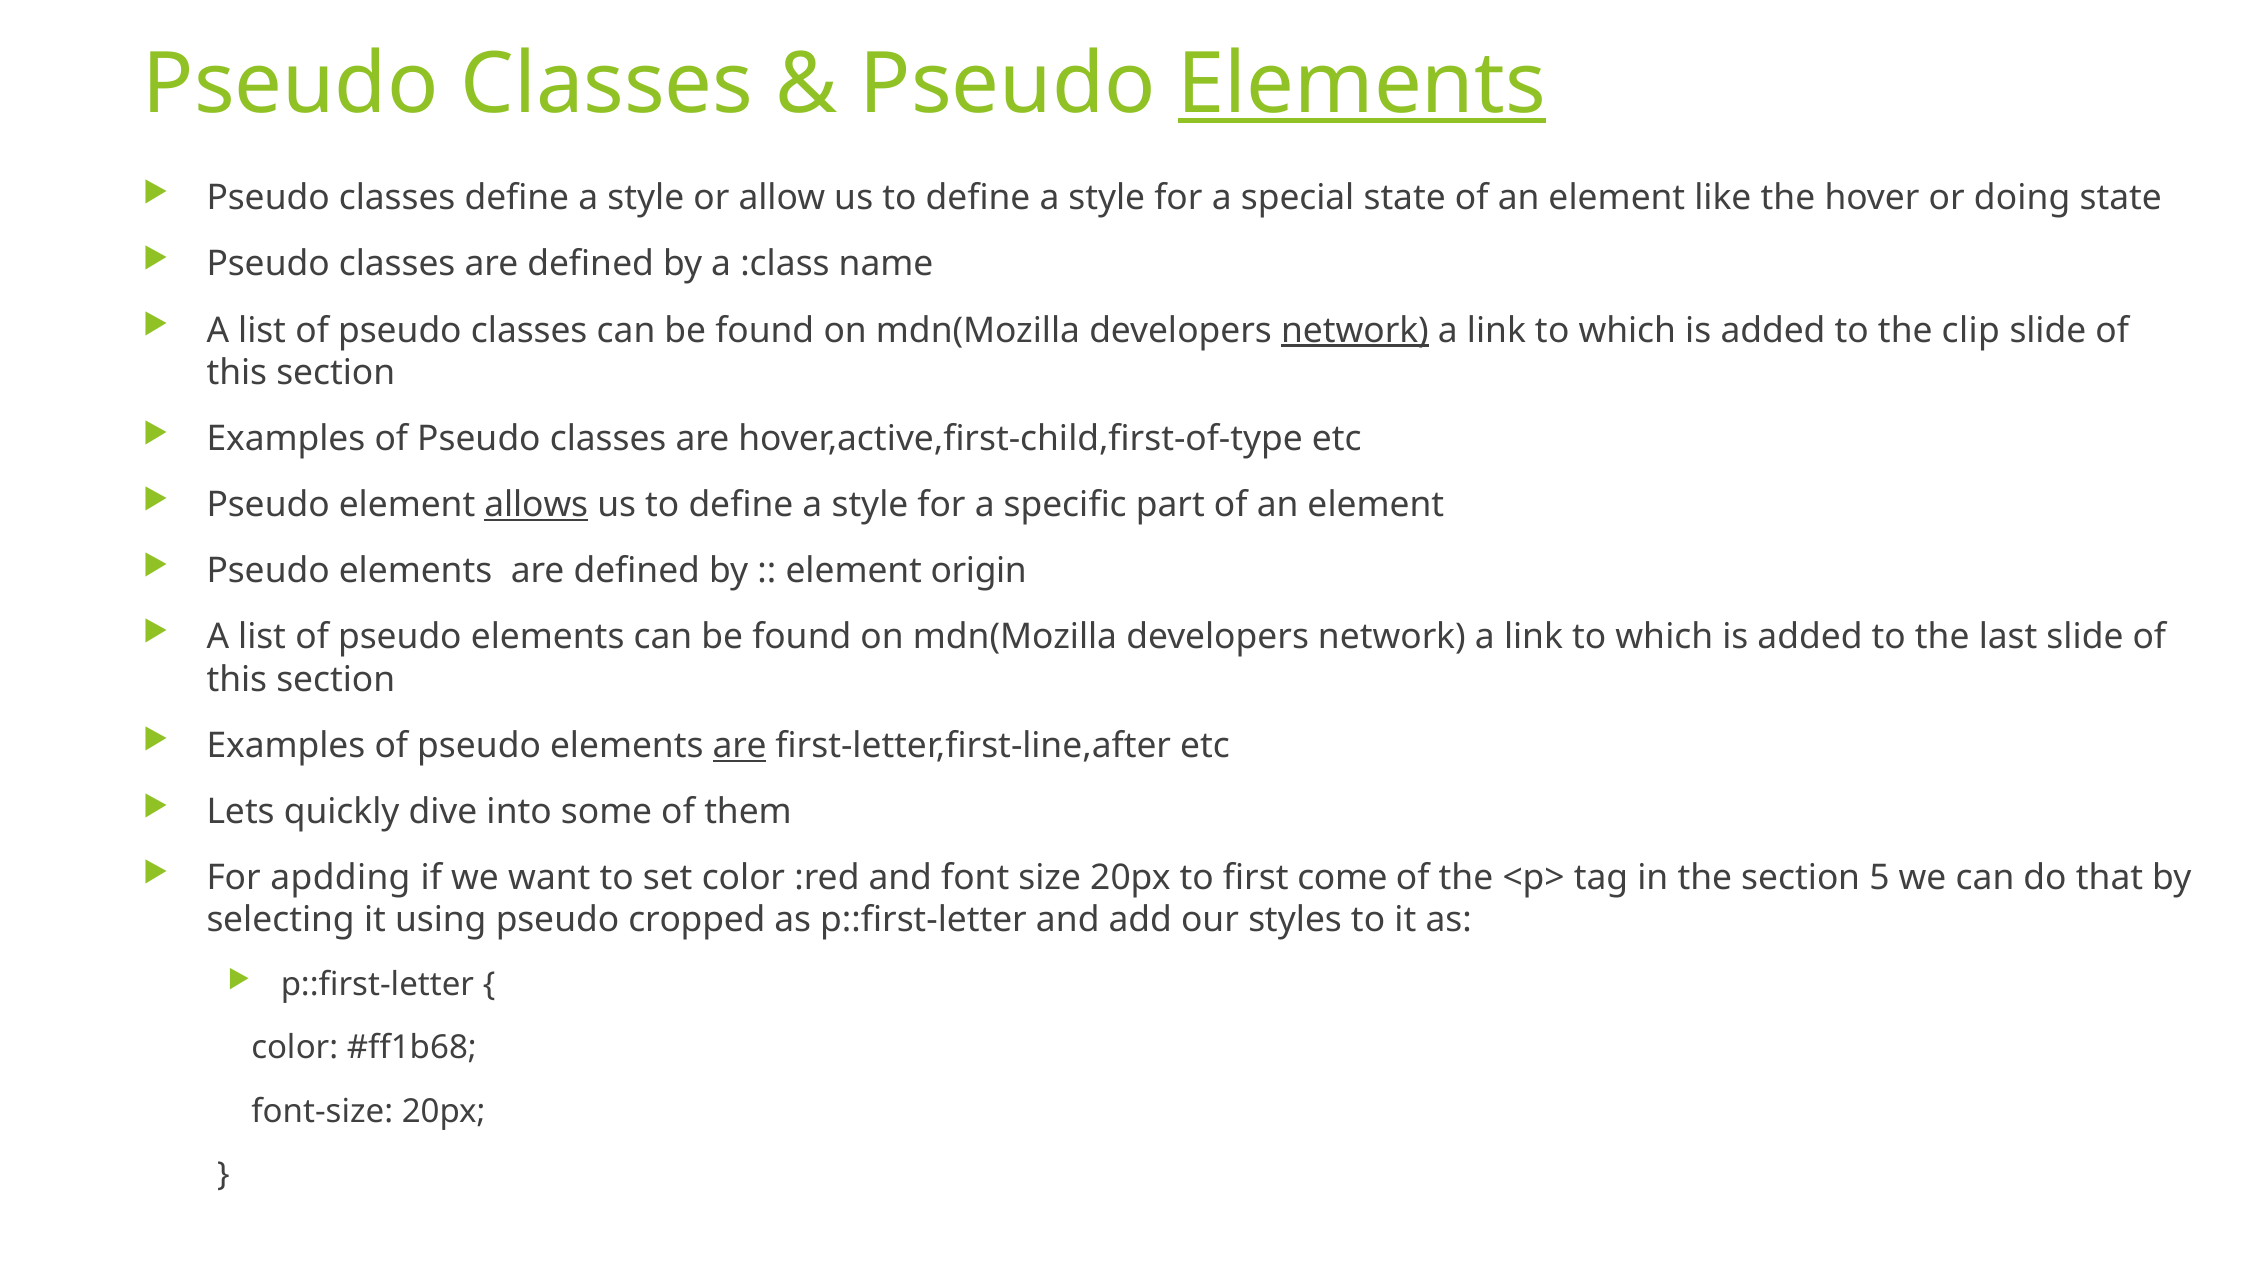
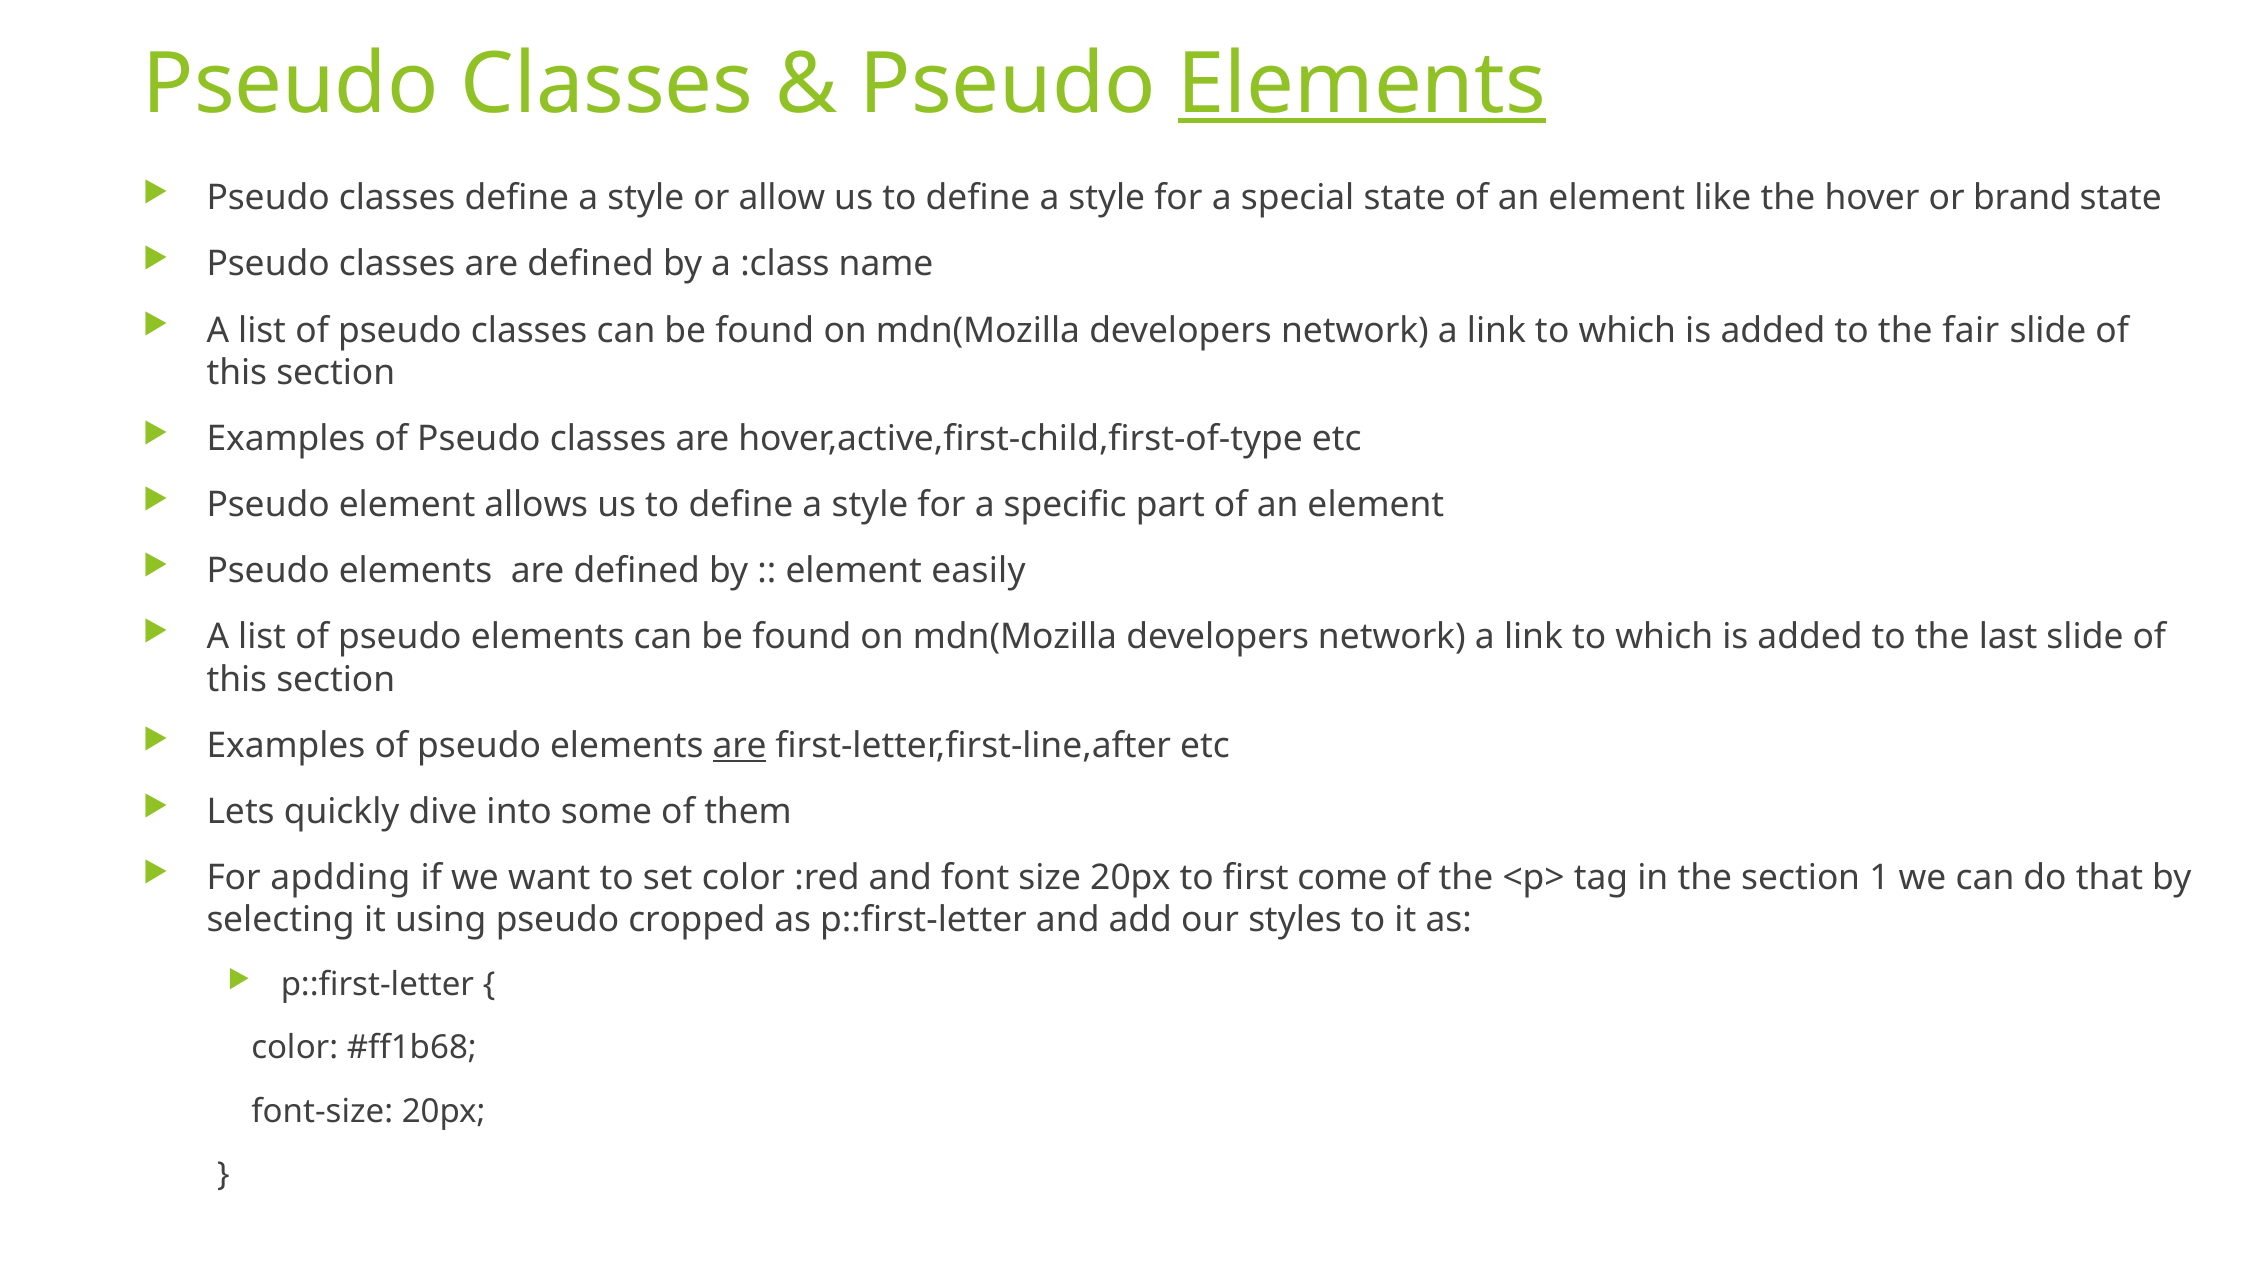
doing: doing -> brand (2022, 198)
network underline: present -> none (1355, 330)
clip: clip -> fair (1971, 330)
allows underline: present -> none (536, 505)
origin: origin -> easily (978, 571)
5: 5 -> 1 (1880, 878)
